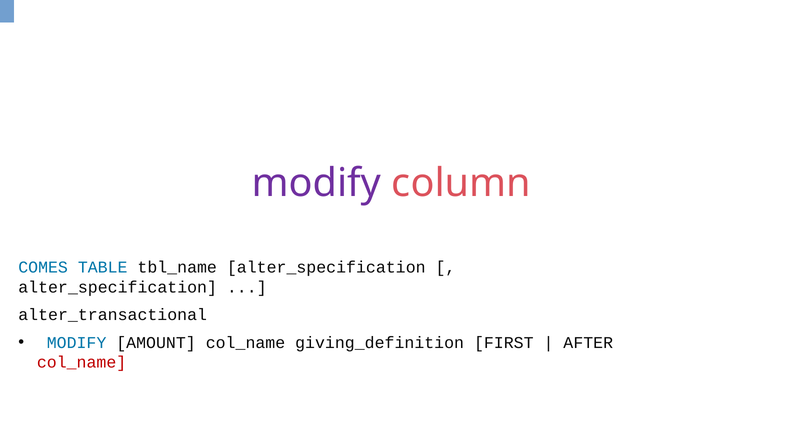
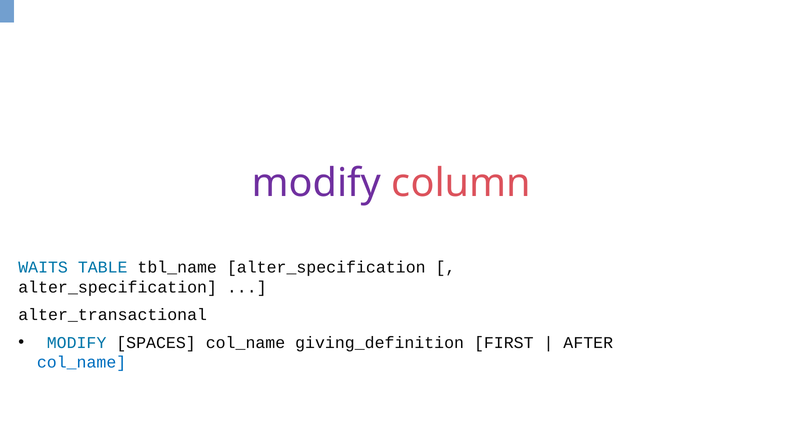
COMES: COMES -> WAITS (43, 267)
AMOUNT: AMOUNT -> SPACES (156, 343)
col_name colour: red -> blue (82, 363)
